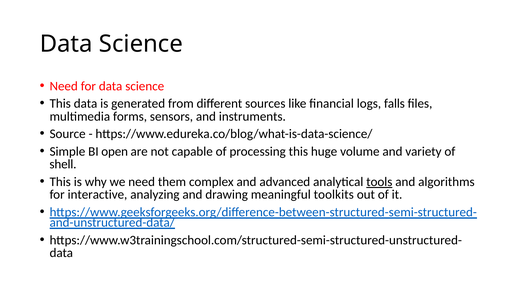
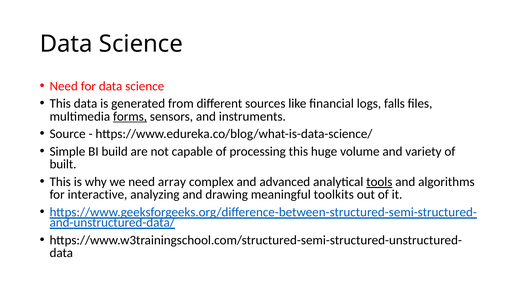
forms underline: none -> present (130, 116)
open: open -> build (115, 151)
shell: shell -> built (63, 164)
them: them -> array (172, 182)
